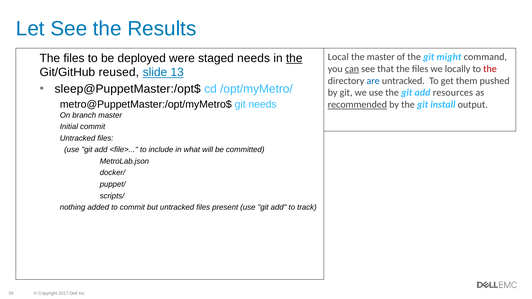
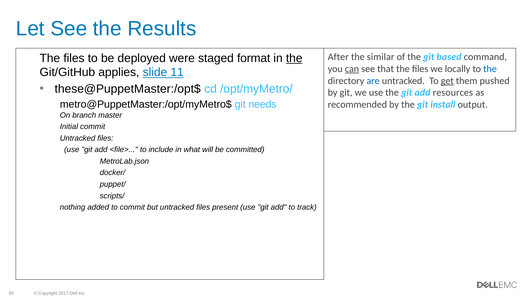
staged needs: needs -> format (254, 58)
Local: Local -> After (338, 57)
the master: master -> similar (381, 57)
might: might -> based (449, 57)
the colour: red -> blue (490, 69)
reused: reused -> applies (119, 72)
13: 13 -> 11 (177, 72)
get underline: none -> present (447, 81)
sleep@PuppetMaster:/opt$: sleep@PuppetMaster:/opt$ -> these@PuppetMaster:/opt$ (128, 89)
recommended underline: present -> none (357, 105)
